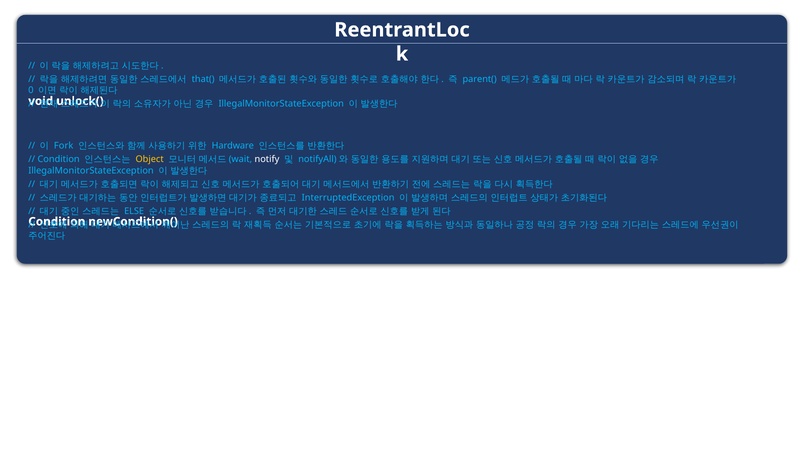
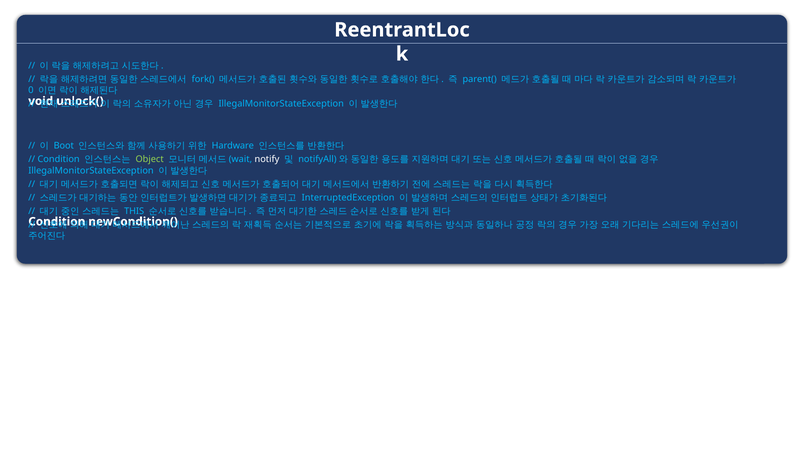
that(: that( -> fork( (203, 79)
Fork: Fork -> Boot (64, 146)
Object colour: yellow -> light green (150, 160)
ELSE: ELSE -> THIS (134, 211)
